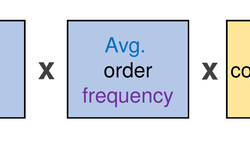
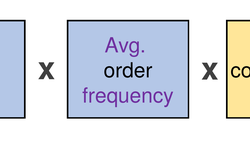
Avg colour: blue -> purple (125, 45)
